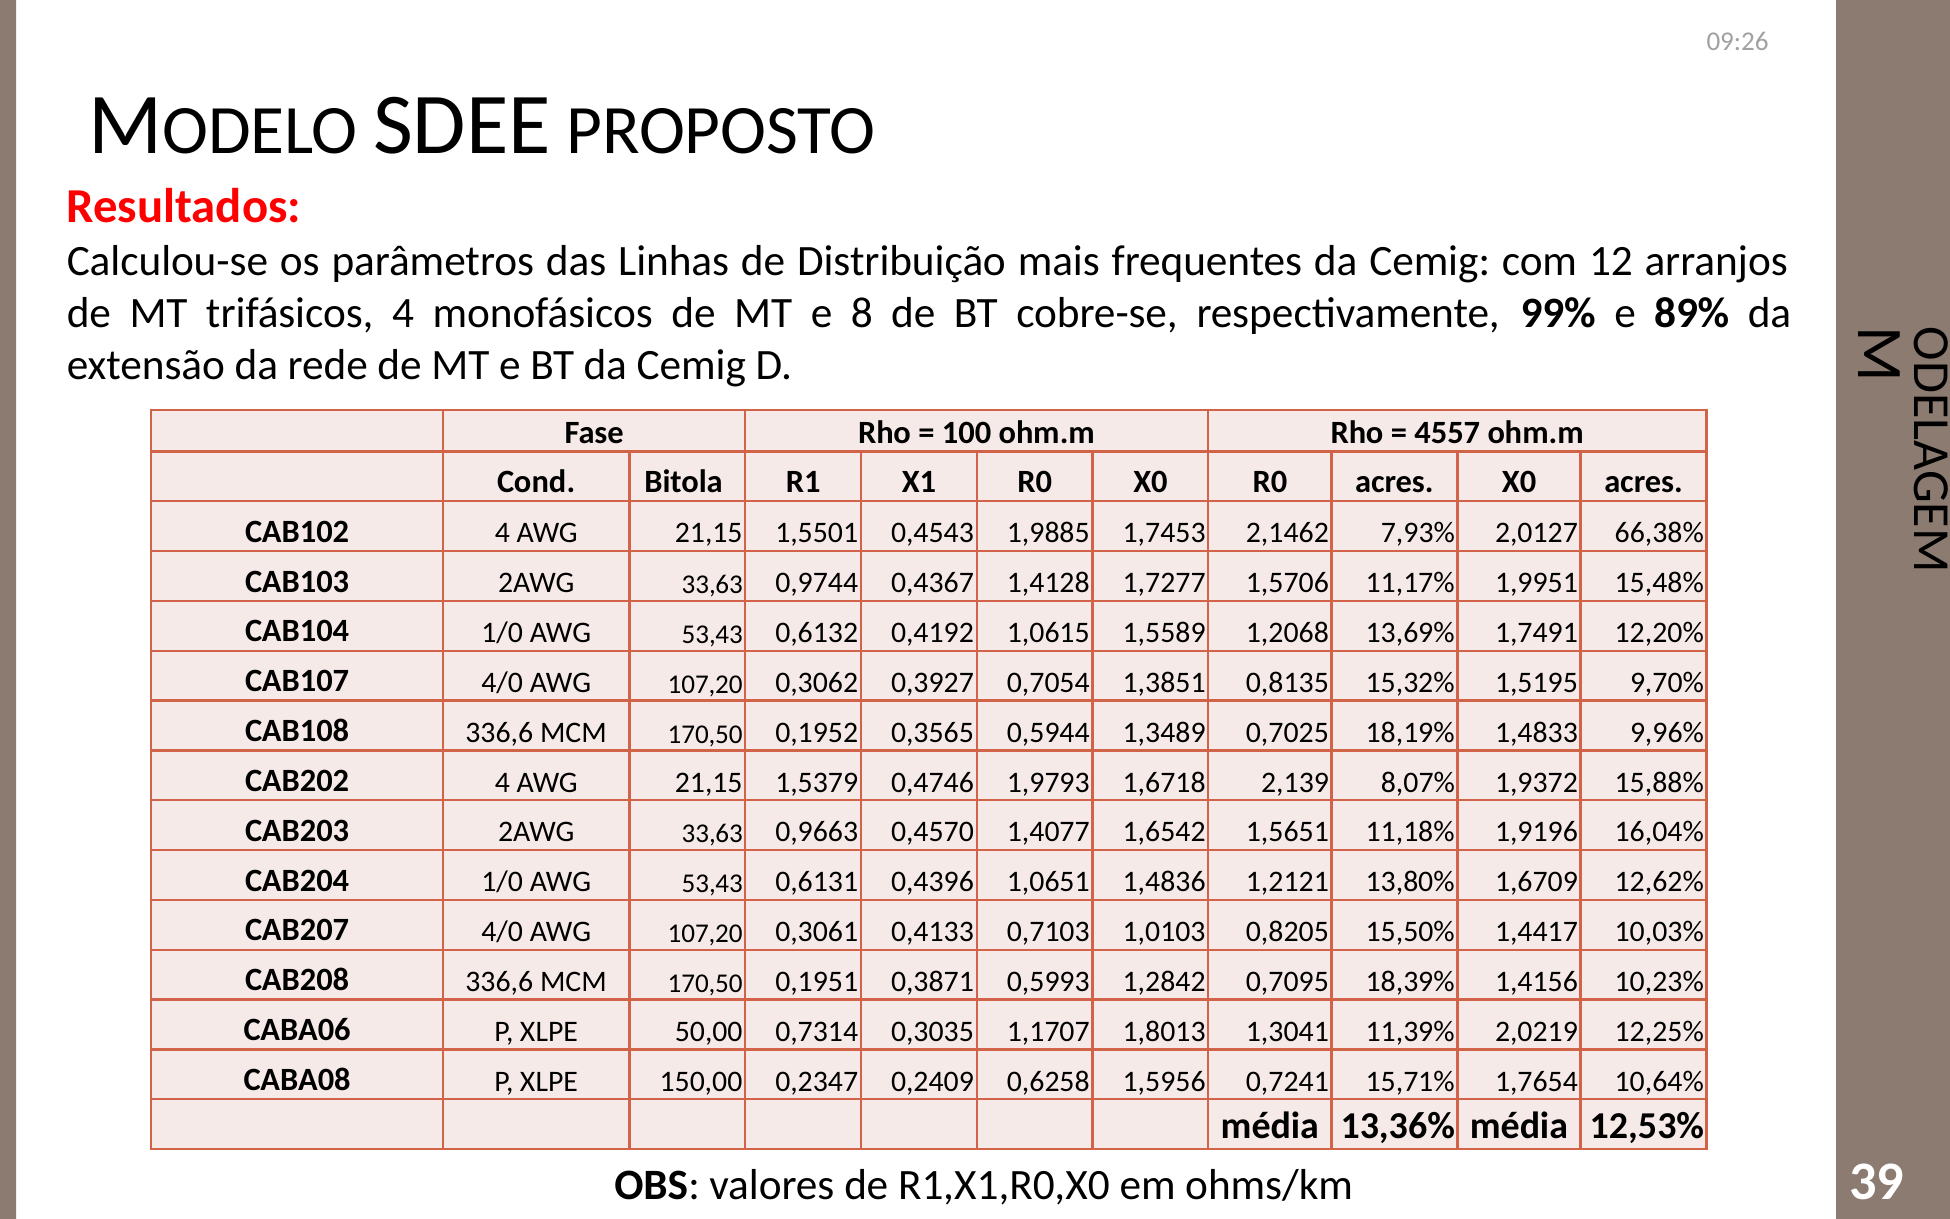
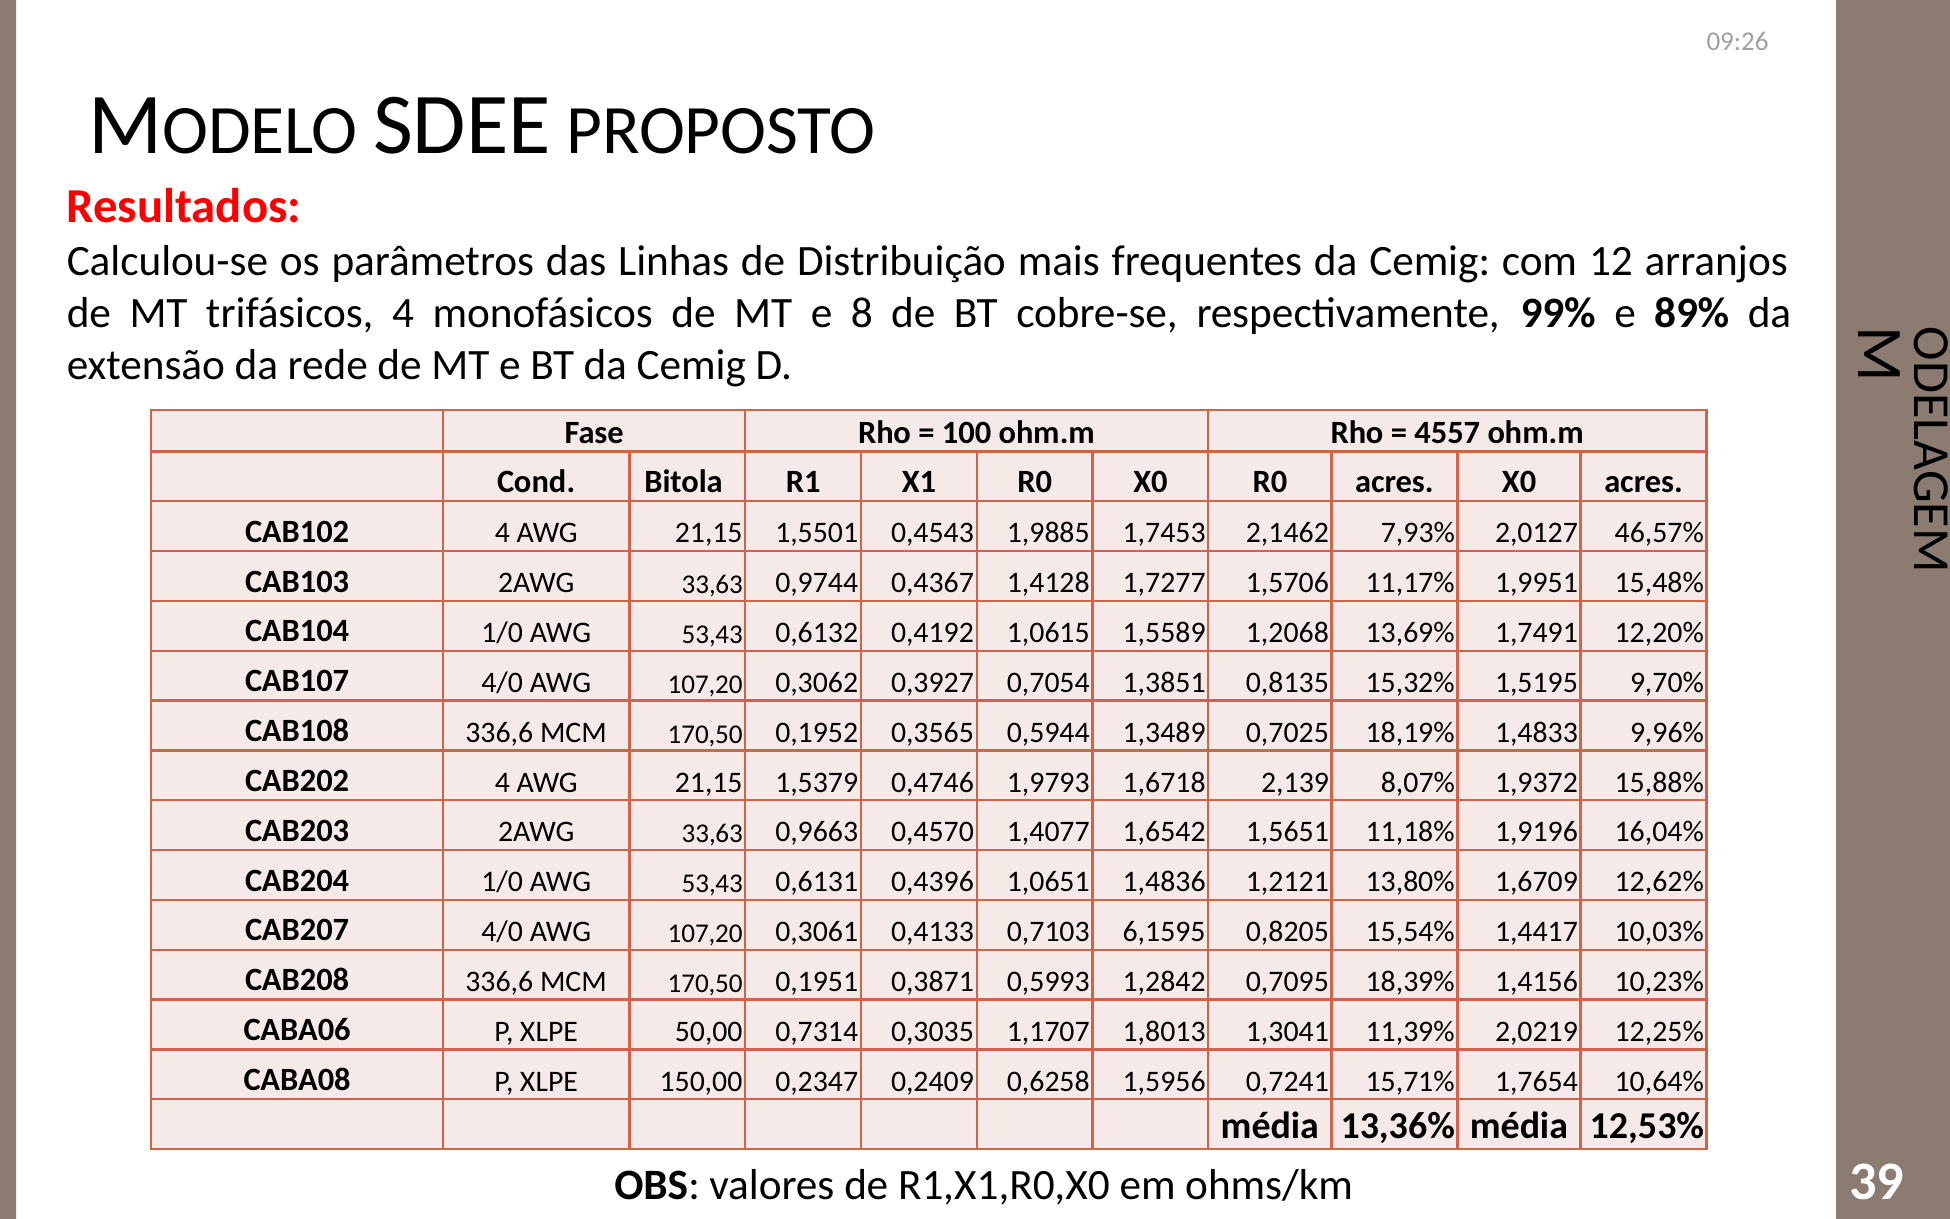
66,38%: 66,38% -> 46,57% (1659, 533)
1,0103: 1,0103 -> 6,1595 (1164, 932)
15,50%: 15,50% -> 15,54% (1410, 932)
